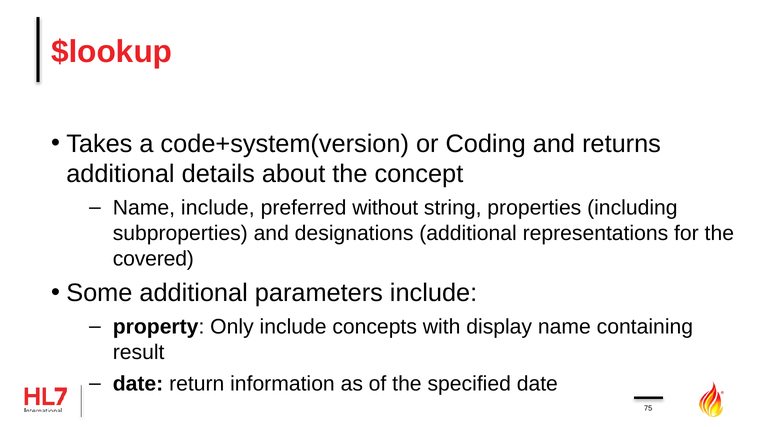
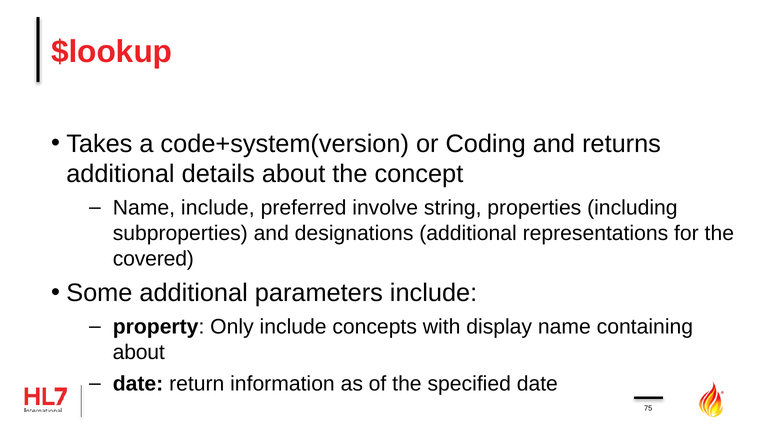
without: without -> involve (385, 208)
result: result -> about (139, 353)
